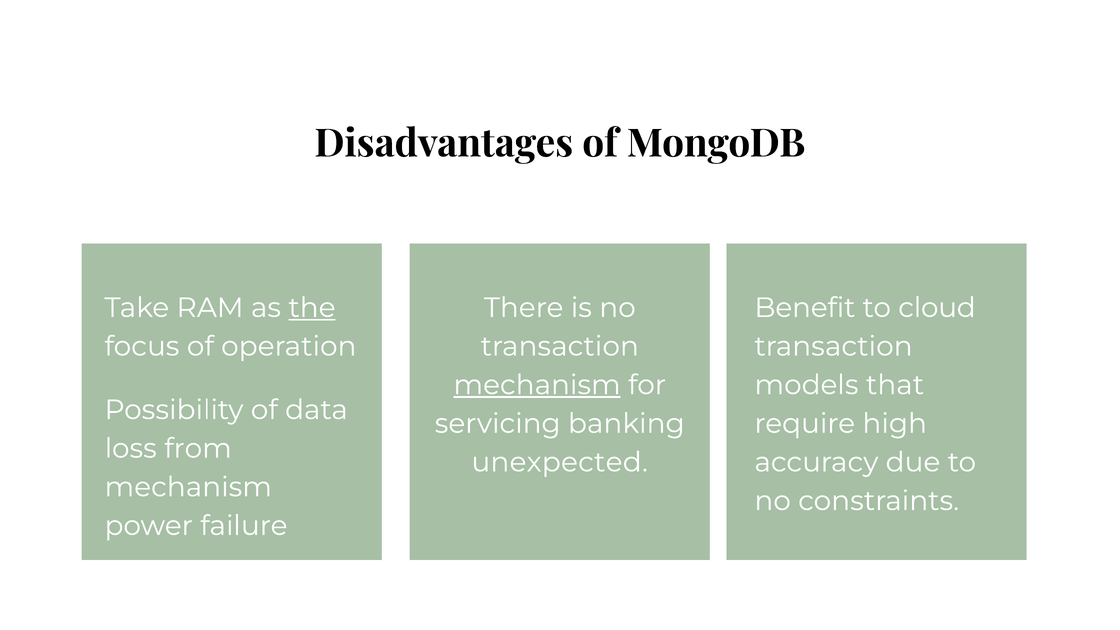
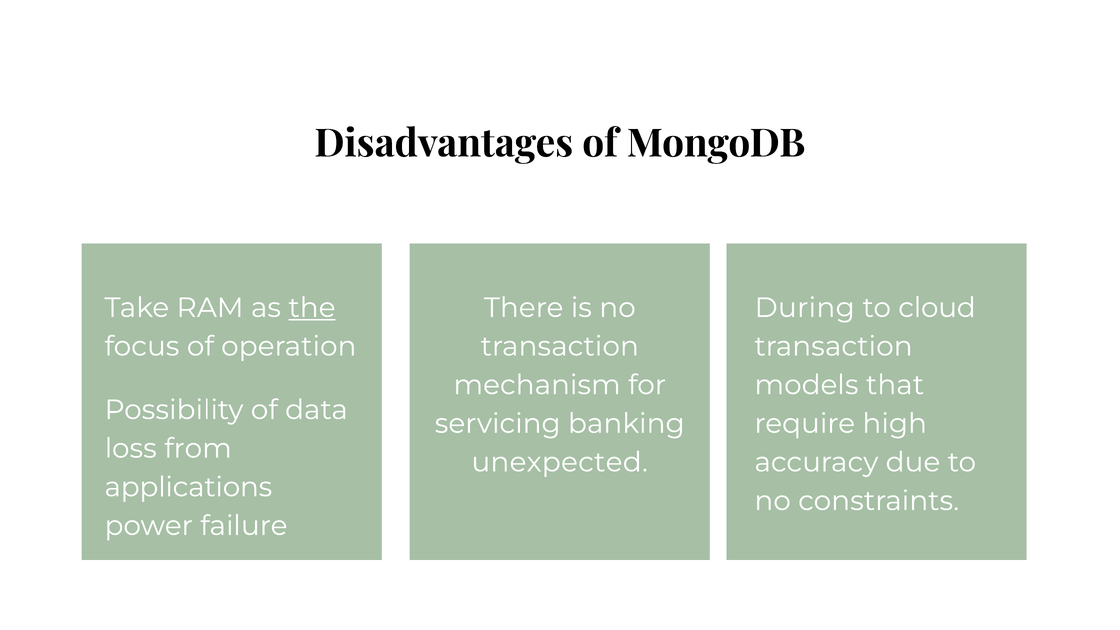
Benefit: Benefit -> During (805, 308)
mechanism underline: present -> none (537, 385)
mechanism: mechanism -> applications (188, 487)
